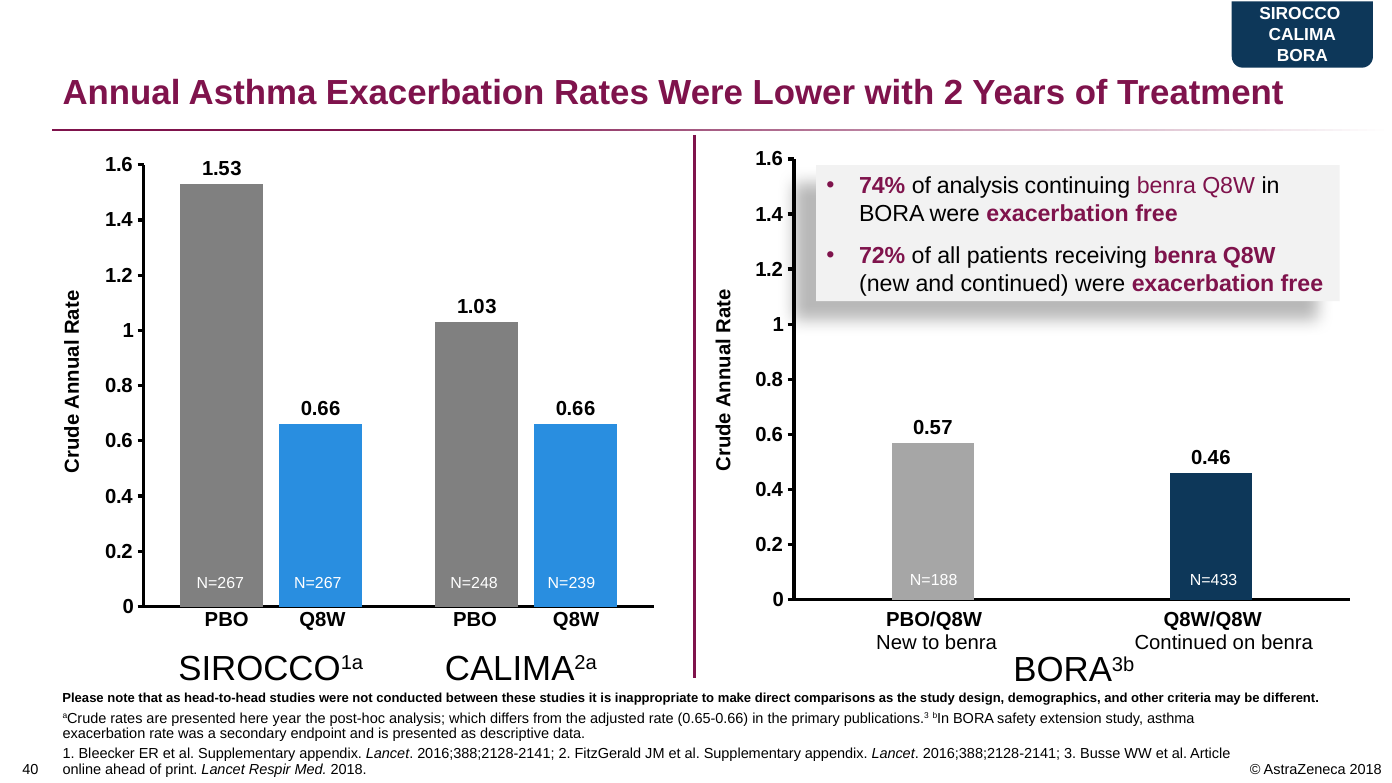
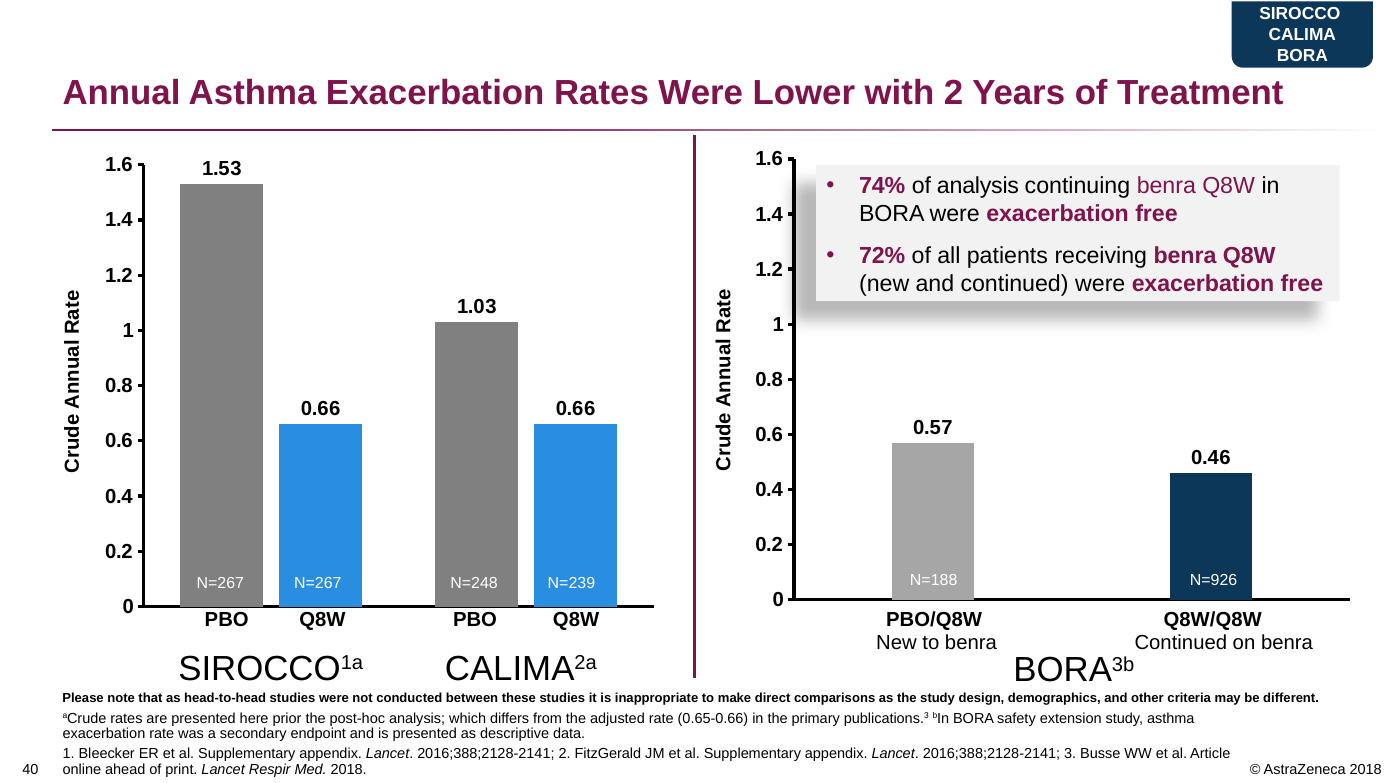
N=433: N=433 -> N=926 (1214, 580)
year: year -> prior (287, 718)
